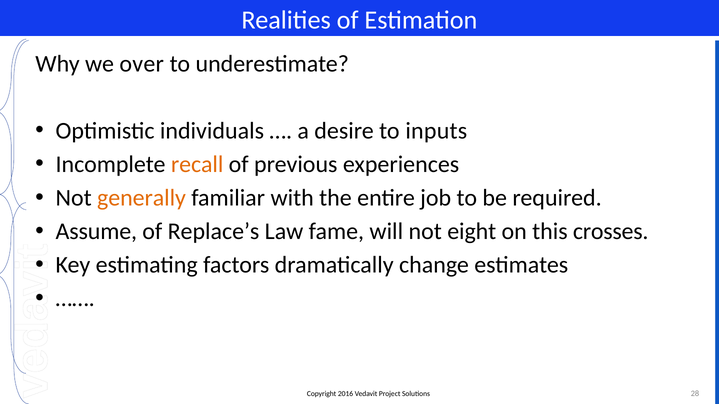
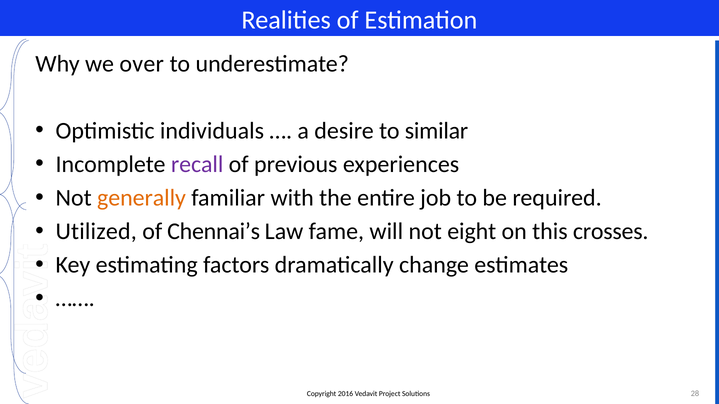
inputs: inputs -> similar (437, 131)
recall colour: orange -> purple (197, 164)
Assume: Assume -> Utilized (96, 232)
Replace’s: Replace’s -> Chennai’s (214, 232)
